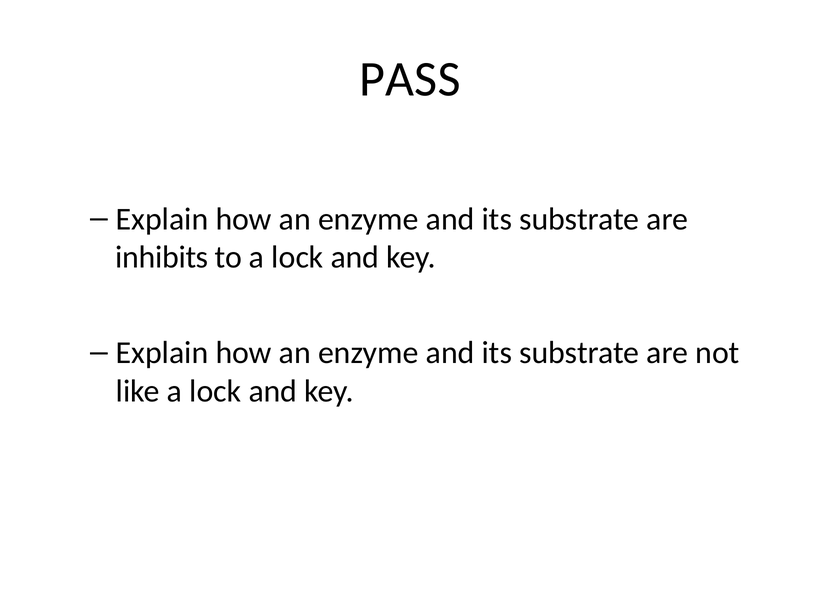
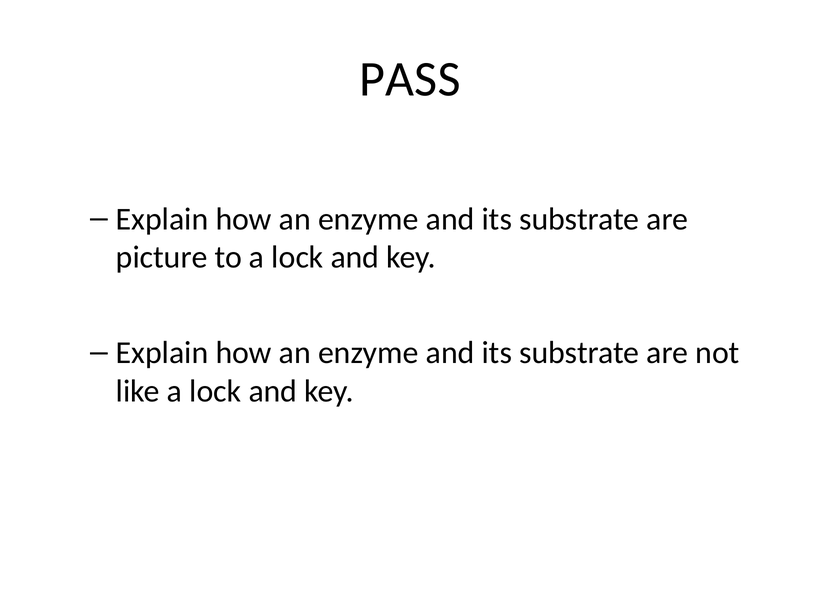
inhibits: inhibits -> picture (162, 257)
